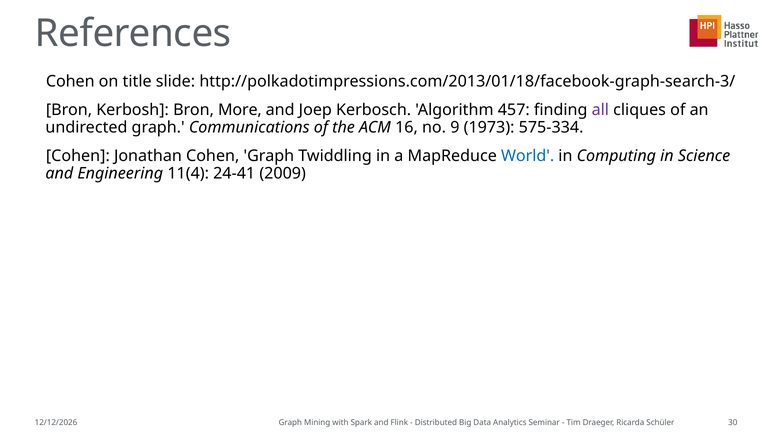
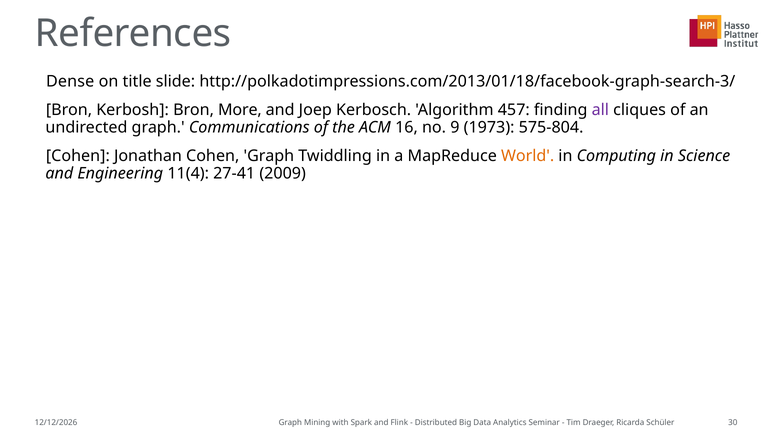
Cohen: Cohen -> Dense (70, 82)
575-334: 575-334 -> 575-804 (551, 128)
World colour: blue -> orange (528, 156)
24-41: 24-41 -> 27-41 (234, 174)
